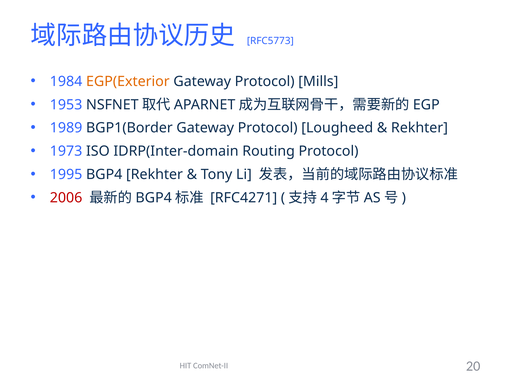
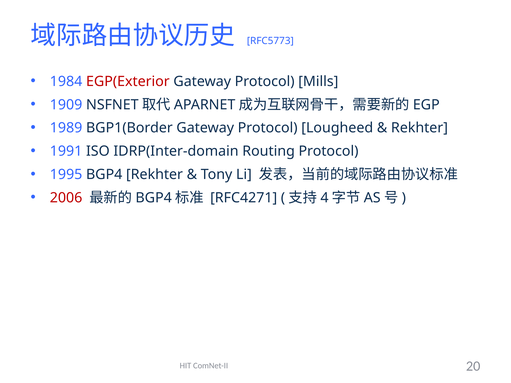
EGP(Exterior colour: orange -> red (128, 81)
1953: 1953 -> 1909 (66, 105)
1973: 1973 -> 1991 (66, 151)
